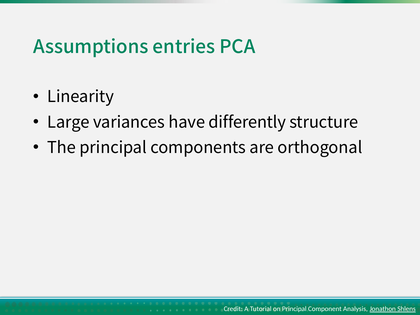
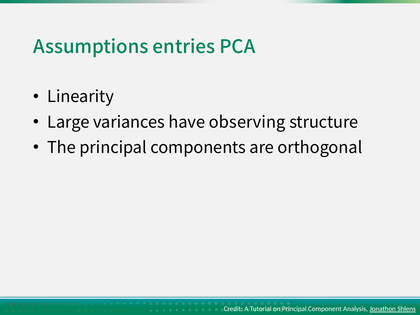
differently: differently -> observing (247, 122)
